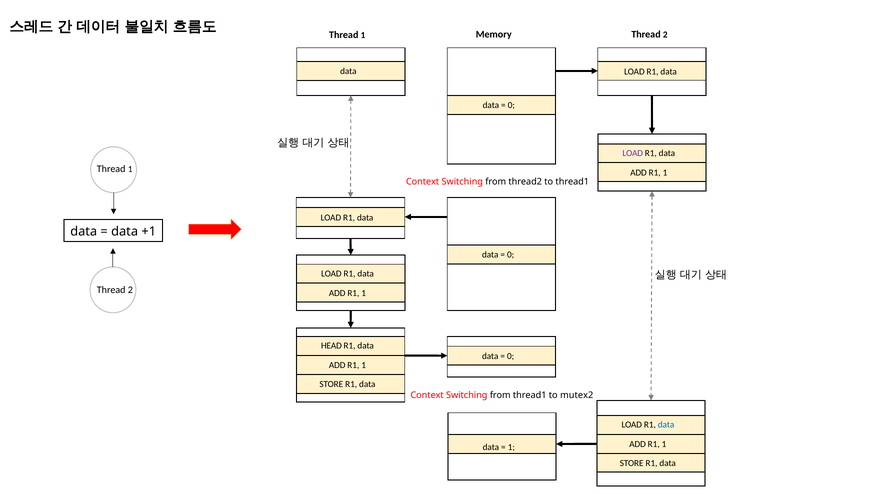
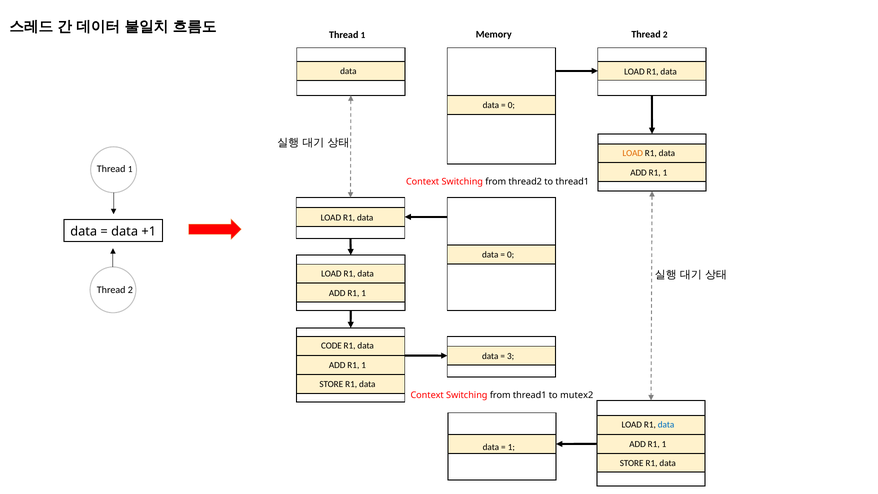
LOAD colour: purple -> orange (633, 153)
HEAD: HEAD -> CODE (331, 346)
0: 0 -> 3 (511, 356)
